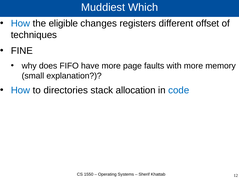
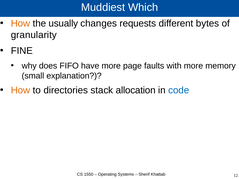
How colour: blue -> orange (20, 23)
eligible: eligible -> usually (63, 23)
registers: registers -> requests (138, 23)
offset: offset -> bytes (208, 23)
techniques: techniques -> granularity (34, 35)
How colour: blue -> orange (20, 90)
